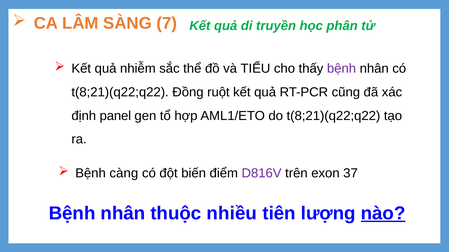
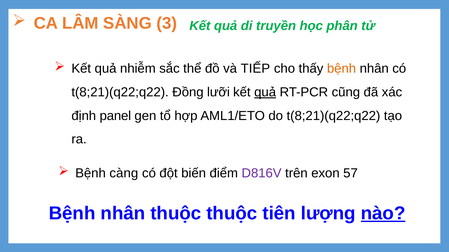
7: 7 -> 3 (167, 23)
TIỂU: TIỂU -> TIẾP (255, 69)
bệnh colour: purple -> orange (342, 69)
ruột: ruột -> lưỡi (218, 92)
quả underline: none -> present (265, 92)
37: 37 -> 57 (351, 174)
thuộc nhiều: nhiều -> thuộc (232, 214)
